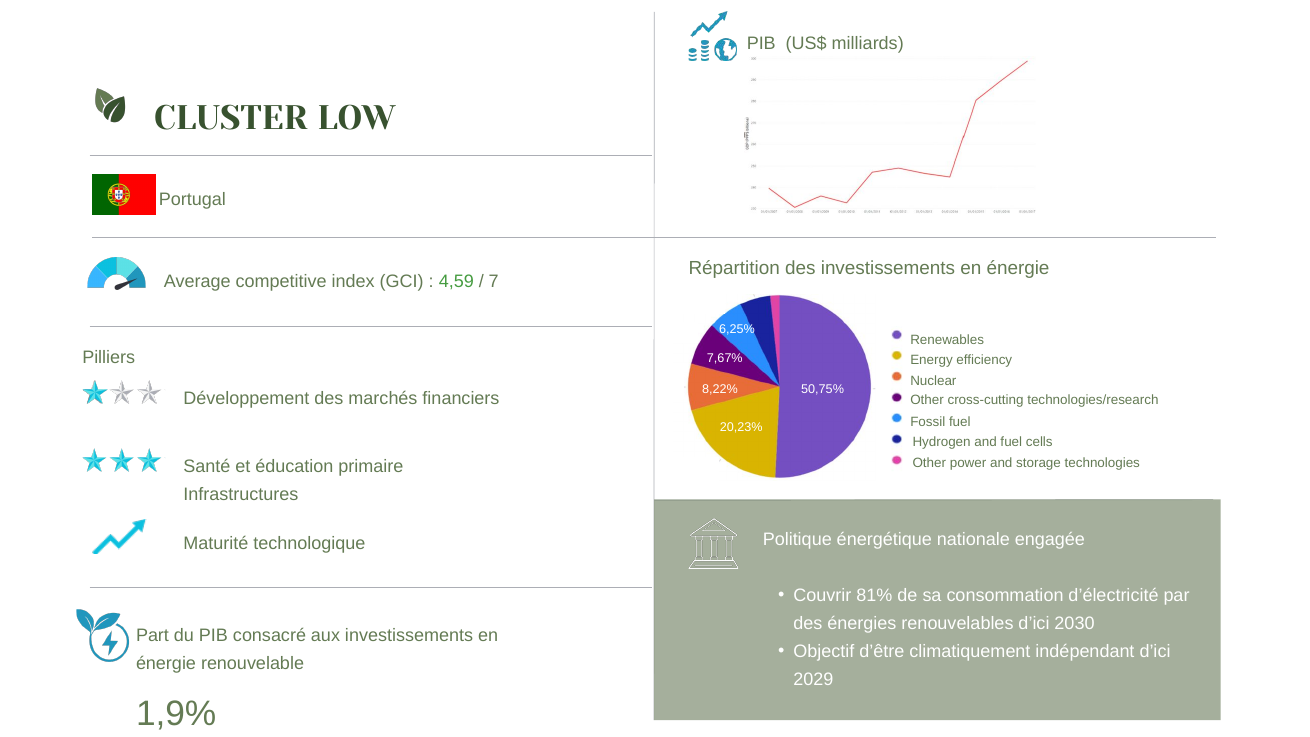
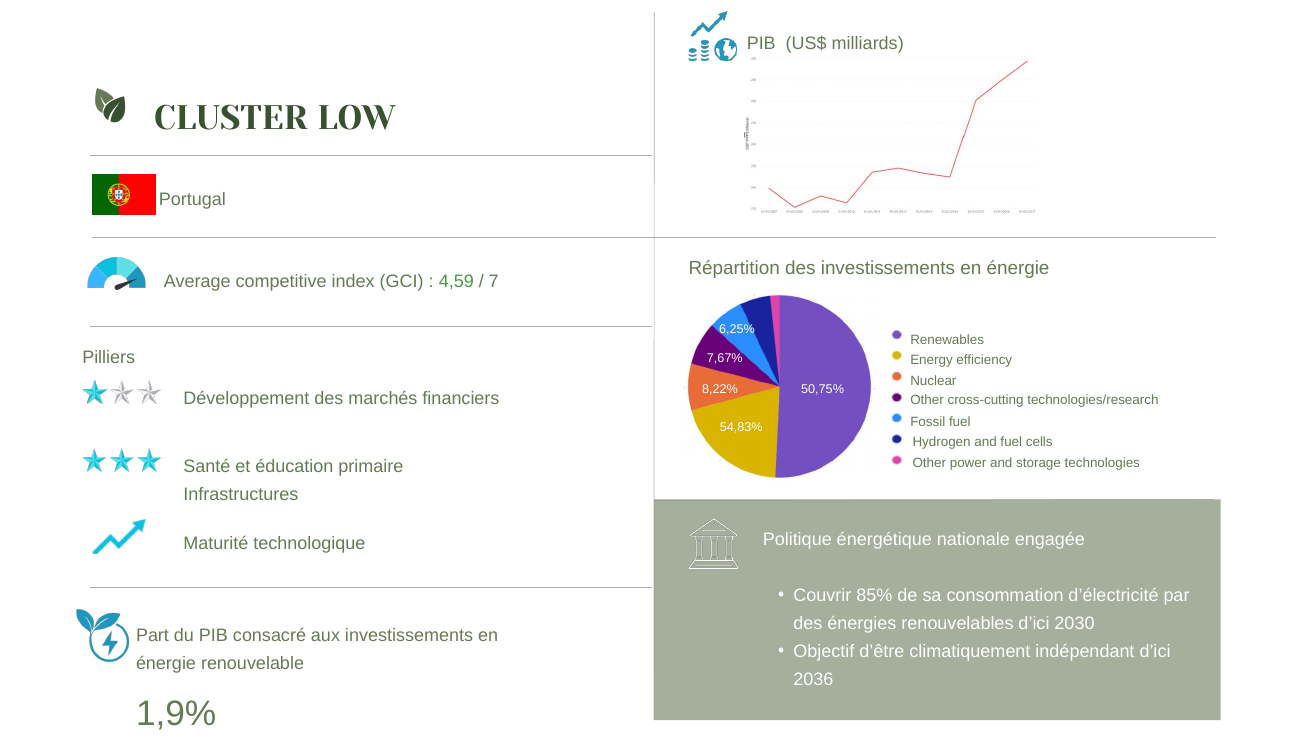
20,23%: 20,23% -> 54,83% (741, 428)
81%: 81% -> 85% (874, 595)
2029: 2029 -> 2036 (813, 680)
